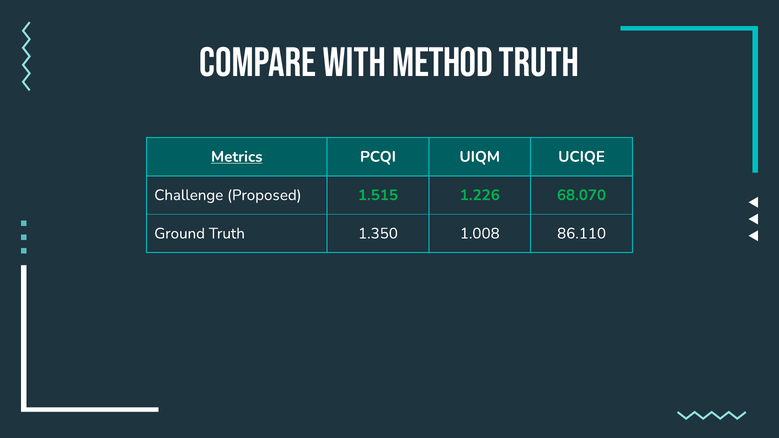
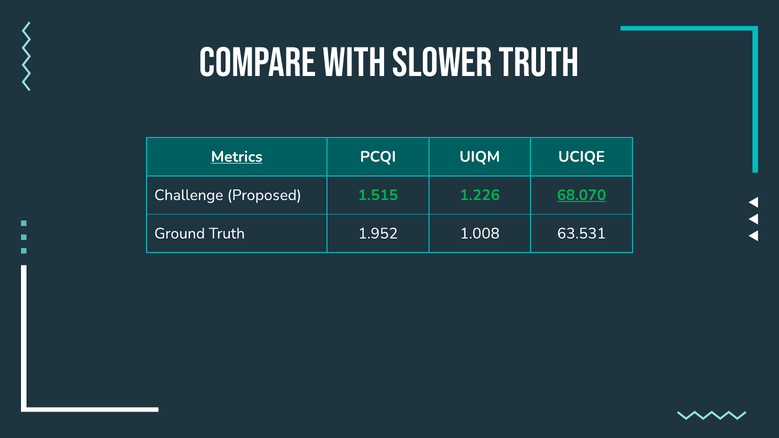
Method: Method -> Slower (442, 63)
68.070 underline: none -> present (581, 195)
1.350: 1.350 -> 1.952 (378, 234)
86.110: 86.110 -> 63.531 (582, 234)
